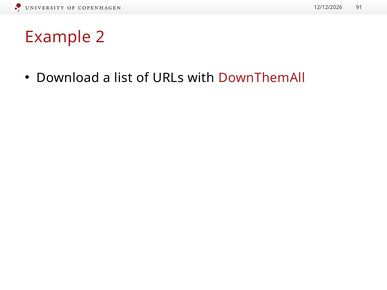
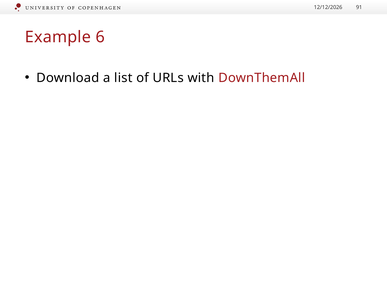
2: 2 -> 6 (100, 37)
